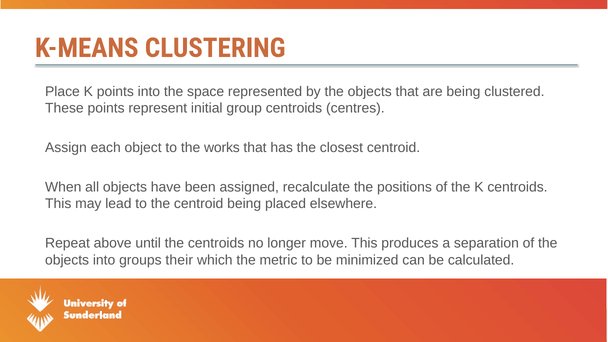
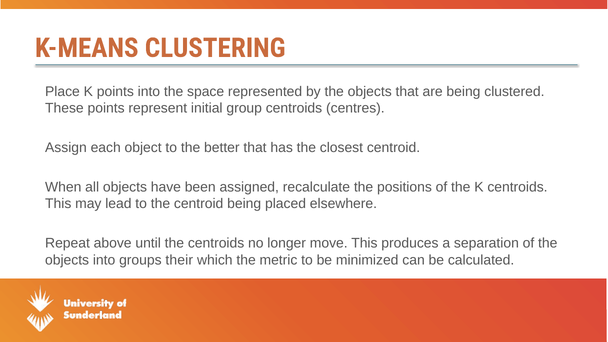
works: works -> better (222, 148)
